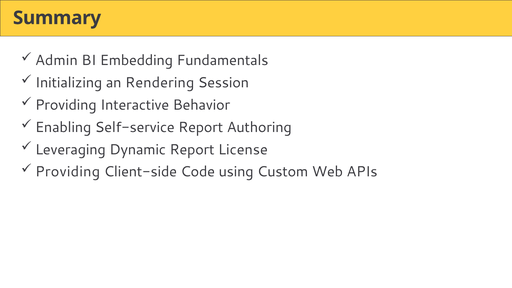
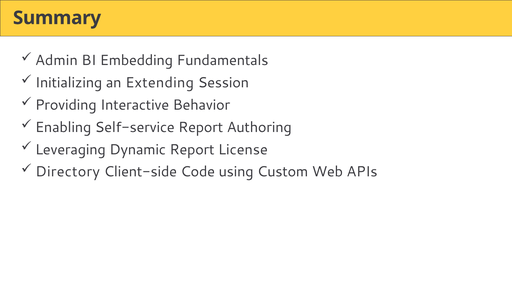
Rendering: Rendering -> Extending (160, 83)
Providing: Providing -> Directory (68, 172)
